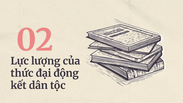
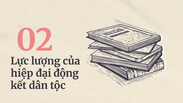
thức: thức -> hiệp (22, 73)
